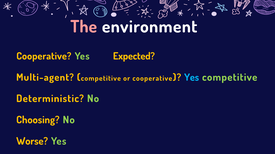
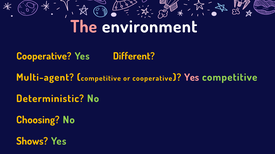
Expected: Expected -> Different (134, 56)
Yes colour: light blue -> pink (192, 78)
Worse: Worse -> Shows (32, 142)
